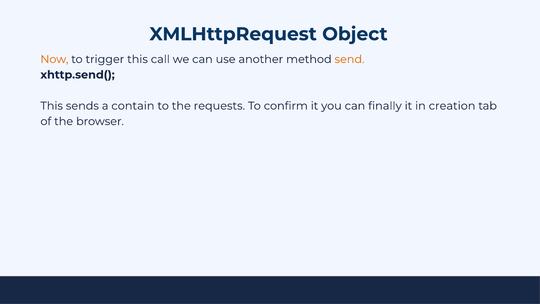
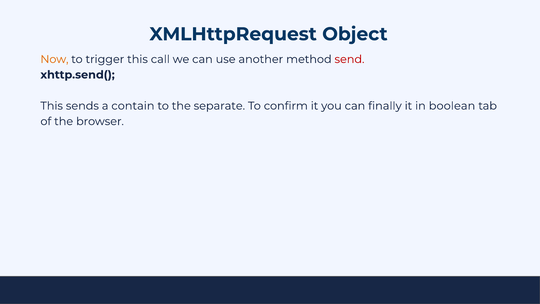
send colour: orange -> red (349, 59)
requests: requests -> separate (219, 106)
creation: creation -> boolean (452, 106)
